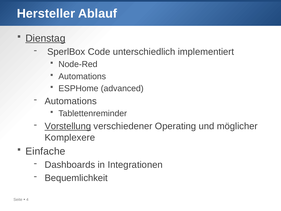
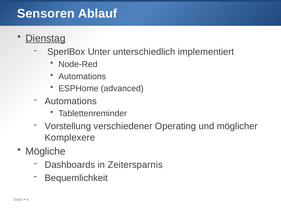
Hersteller: Hersteller -> Sensoren (46, 14)
Code: Code -> Unter (99, 52)
Vorstellung underline: present -> none (68, 126)
Einfache: Einfache -> Mögliche (46, 151)
Integrationen: Integrationen -> Zeitersparnis (135, 165)
